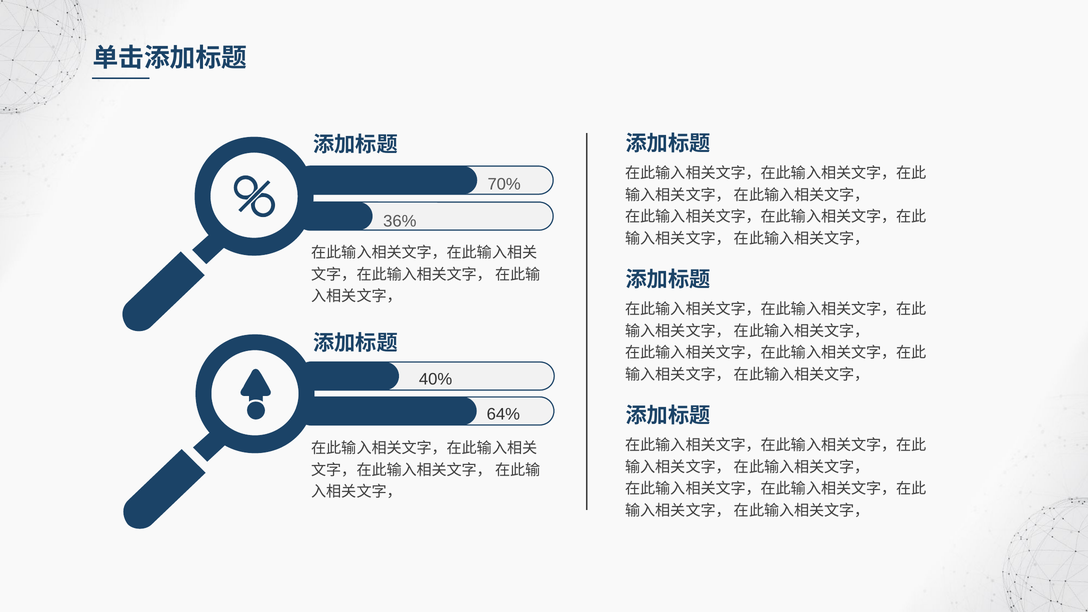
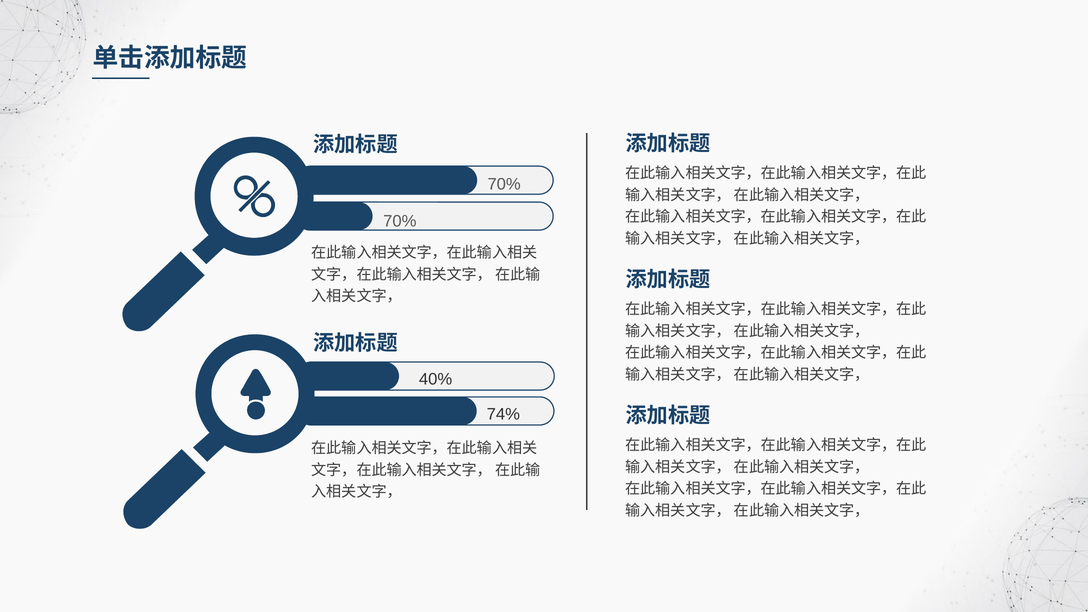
36%: 36% -> 70% (400, 221)
64%: 64% -> 74% (503, 414)
